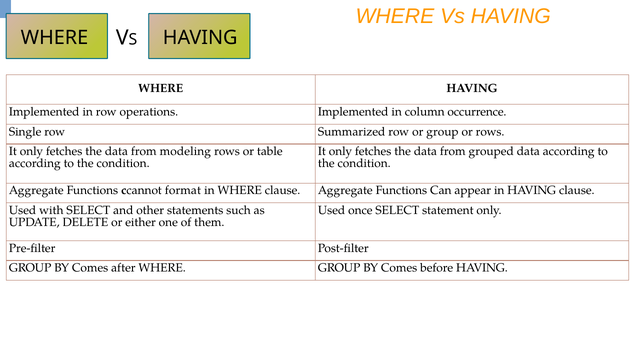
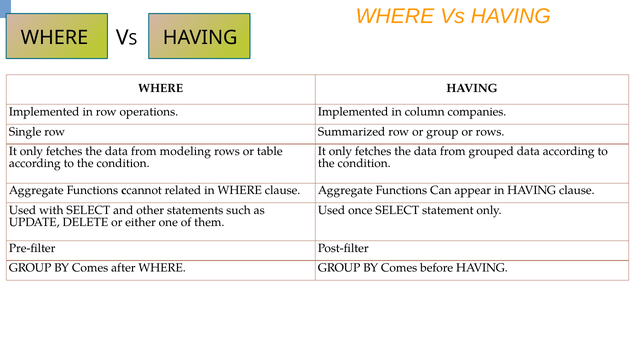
occurrence: occurrence -> companies (477, 112)
format: format -> related (183, 191)
